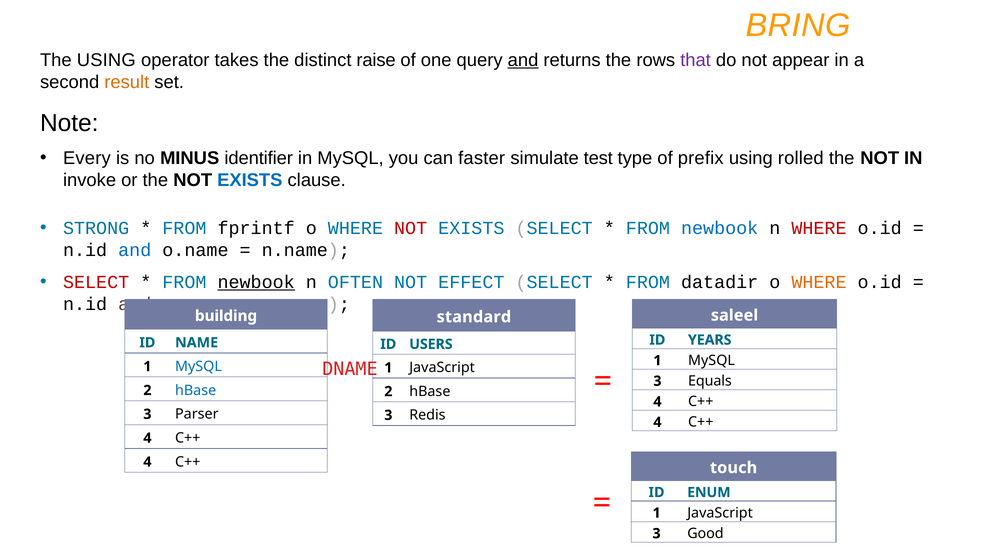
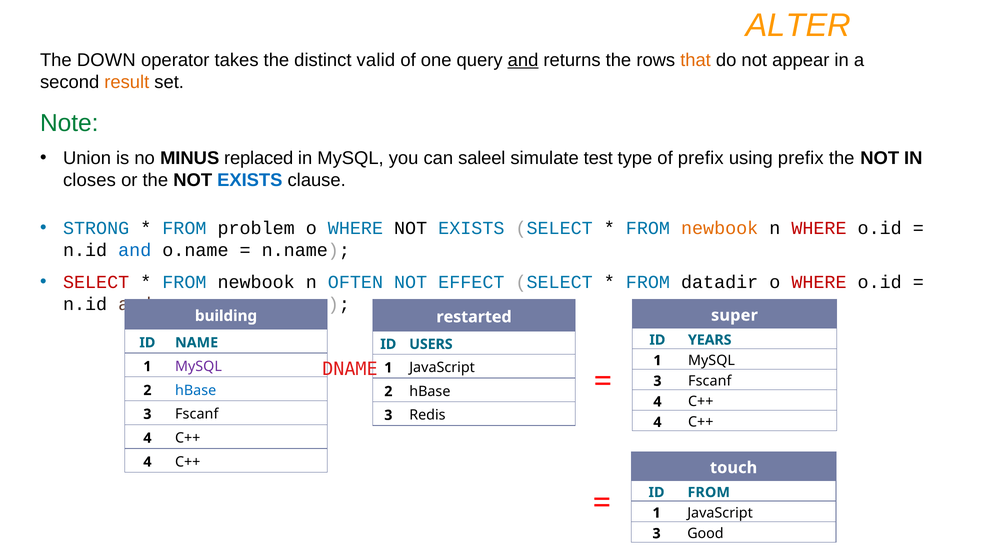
BRING: BRING -> ALTER (798, 26)
The USING: USING -> DOWN (106, 60)
raise: raise -> valid (376, 60)
that colour: purple -> orange (696, 60)
Note colour: black -> green (69, 123)
Every: Every -> Union (87, 158)
identifier: identifier -> replaced (259, 158)
faster: faster -> saleel (482, 158)
using rolled: rolled -> prefix (801, 158)
invoke: invoke -> closes (89, 180)
fprintf: fprintf -> problem (256, 228)
NOT colour: red -> black (411, 228)
newbook colour: blue -> orange (720, 228)
newbook underline: present -> none (256, 282)
WHERE colour: orange -> red (819, 282)
saleel: saleel -> super (734, 315)
standard: standard -> restarted (474, 317)
MySQL colour: blue -> purple (198, 366)
Equals: Equals -> Fscanf (710, 381)
Parser: Parser -> Fscanf (197, 414)
ID ENUM: ENUM -> FROM (709, 492)
